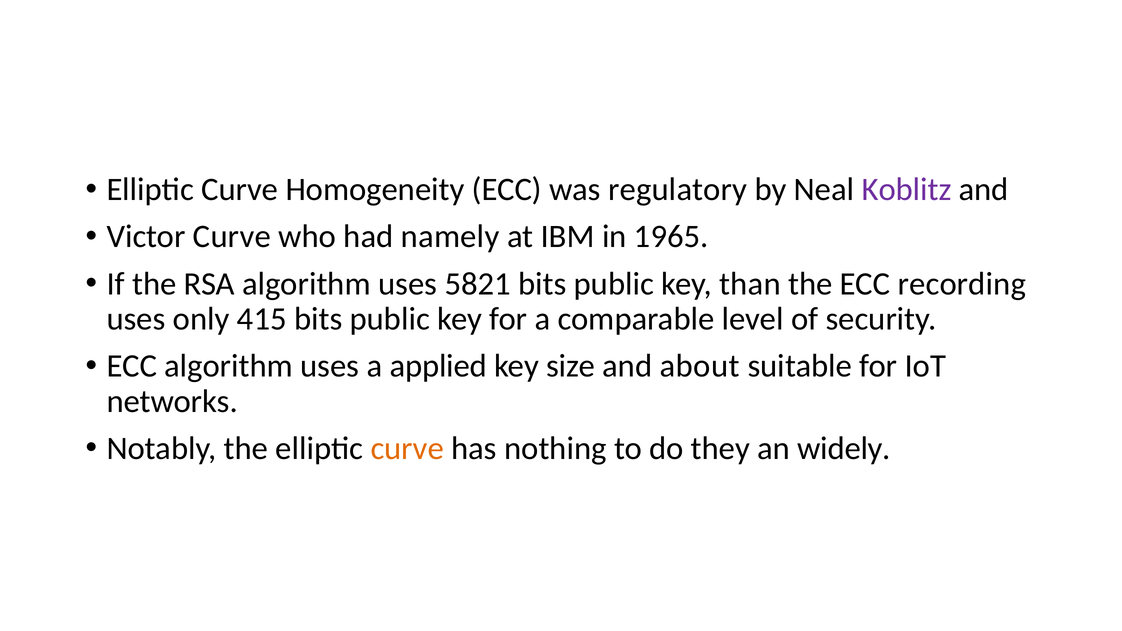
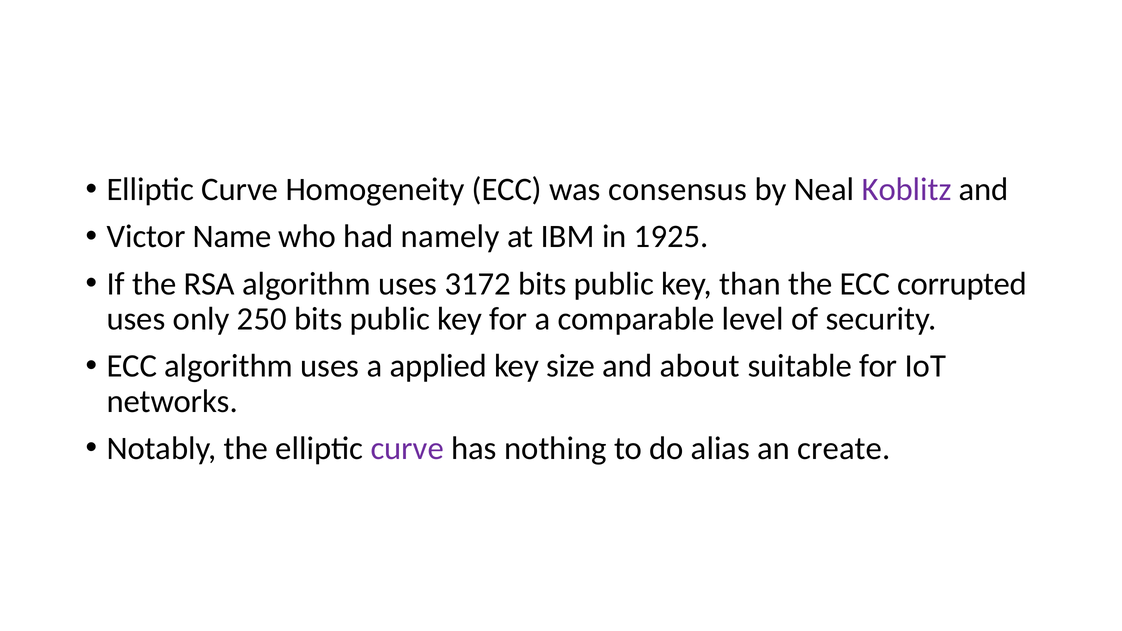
regulatory: regulatory -> consensus (678, 190)
Victor Curve: Curve -> Name (232, 237)
1965: 1965 -> 1925 (671, 237)
5821: 5821 -> 3172 (478, 284)
recording: recording -> corrupted (962, 284)
415: 415 -> 250 (262, 319)
curve colour: orange -> purple (407, 449)
they: they -> alias (720, 449)
widely: widely -> create (844, 449)
